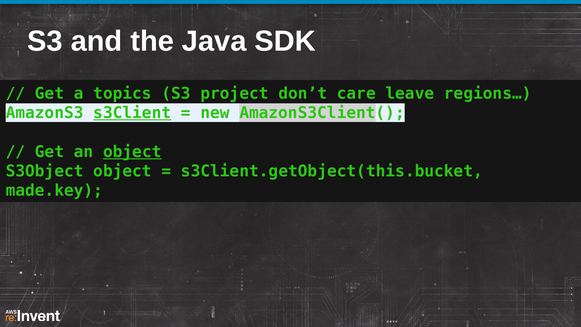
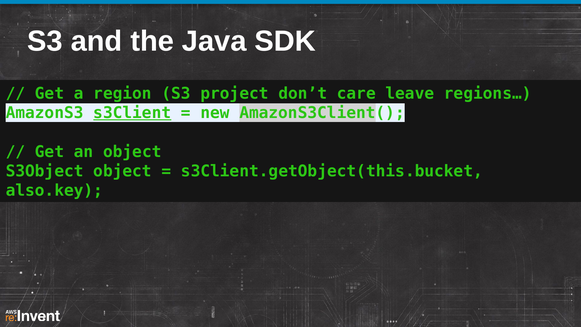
topics: topics -> region (122, 94)
object underline: present -> none (132, 152)
made.key: made.key -> also.key (54, 190)
